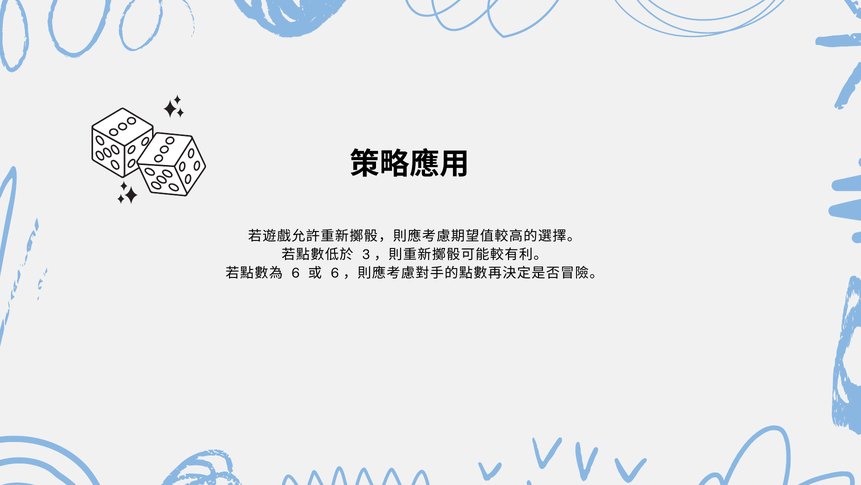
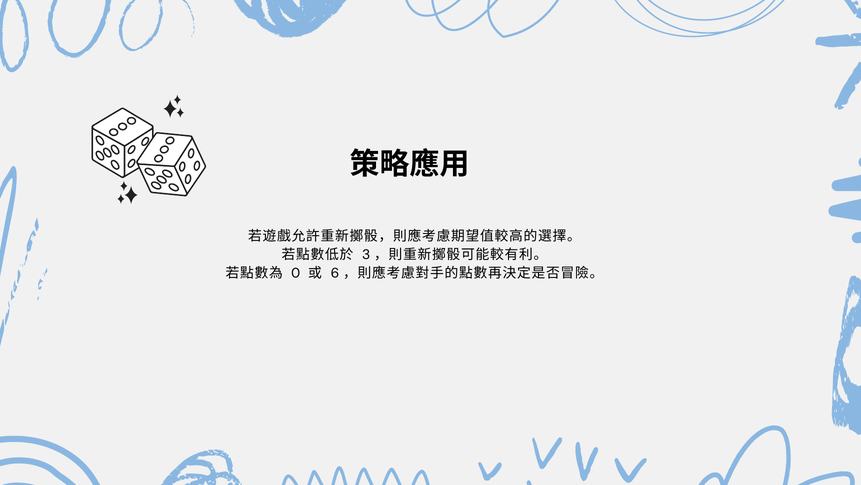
6: 6 -> 0 (296, 273)
